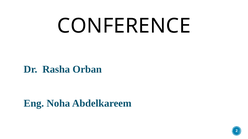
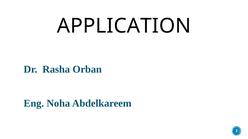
CONFERENCE: CONFERENCE -> APPLICATION (124, 26)
